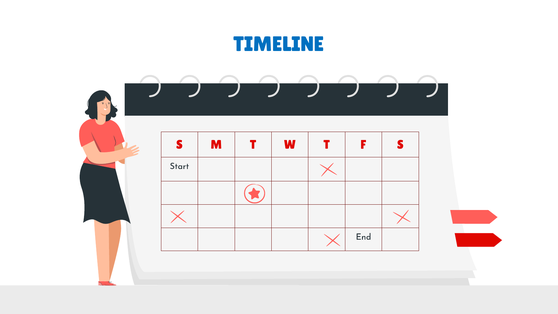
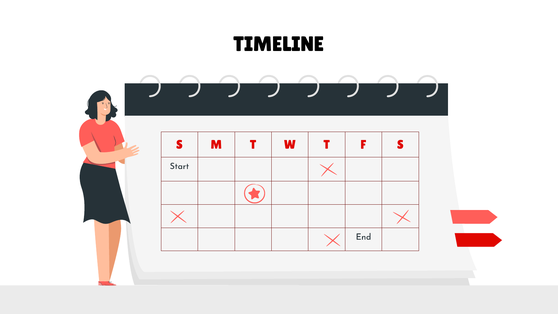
TIMELINE colour: blue -> black (279, 44)
